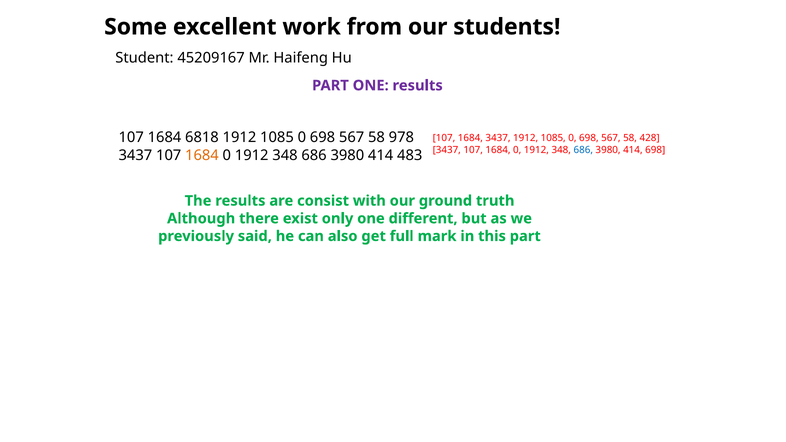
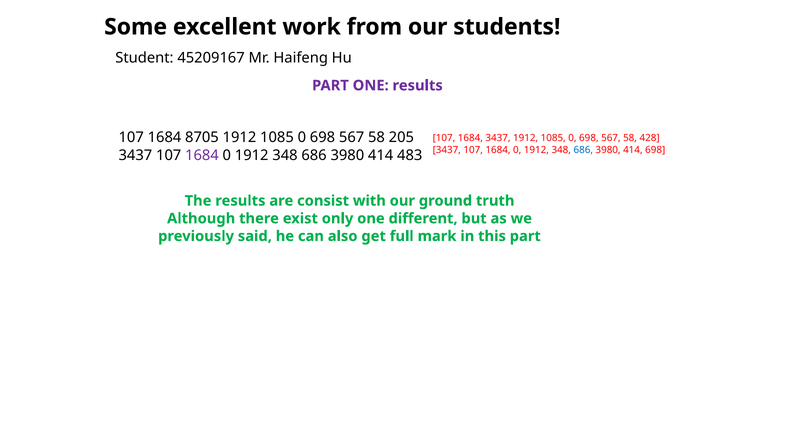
6818: 6818 -> 8705 (202, 138)
978: 978 -> 205 (401, 138)
1684 colour: orange -> purple (202, 155)
